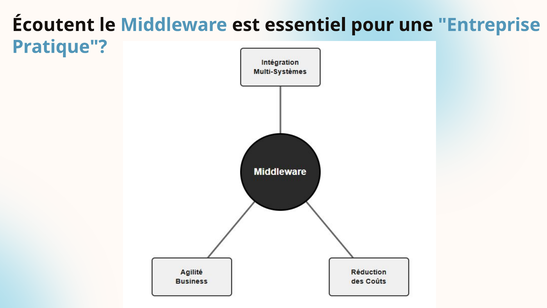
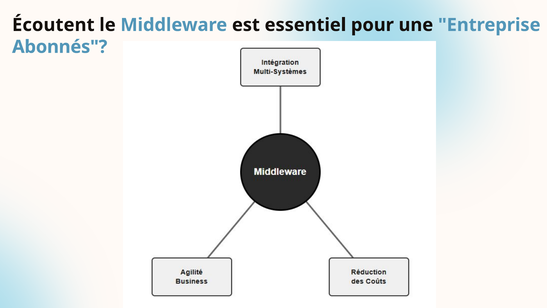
Pratique: Pratique -> Abonnés (60, 47)
